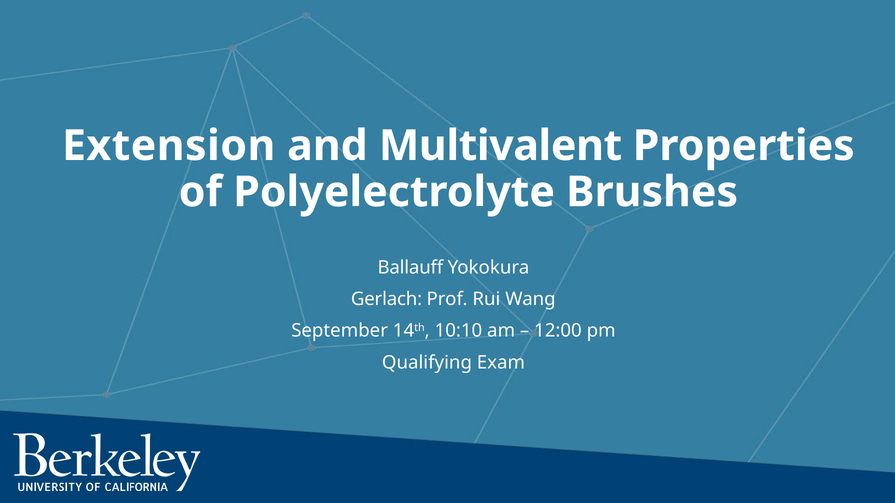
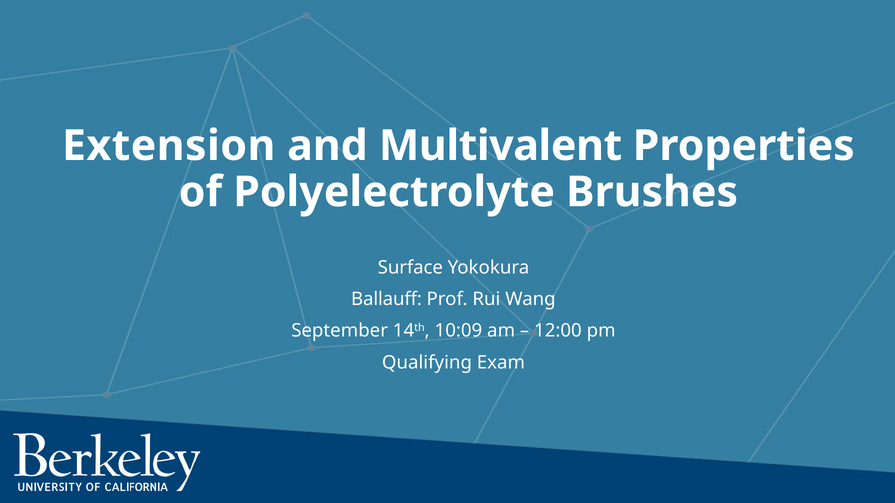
Ballauff: Ballauff -> Surface (410, 268)
Gerlach: Gerlach -> Ballauff (387, 299)
10:10: 10:10 -> 10:09 (458, 331)
